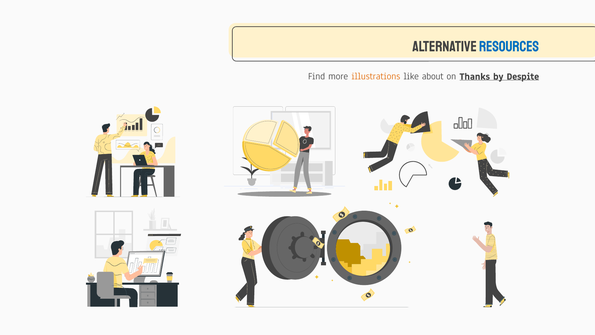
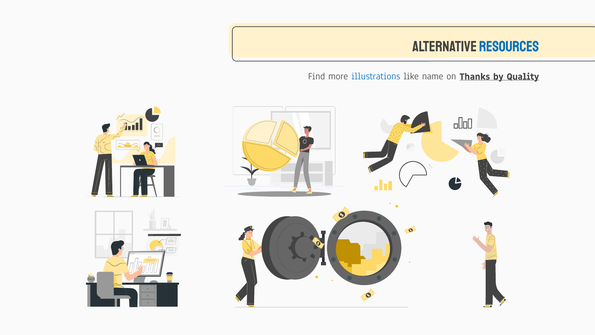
illustrations colour: orange -> blue (376, 76)
about: about -> name (433, 76)
Despite: Despite -> Quality (523, 76)
